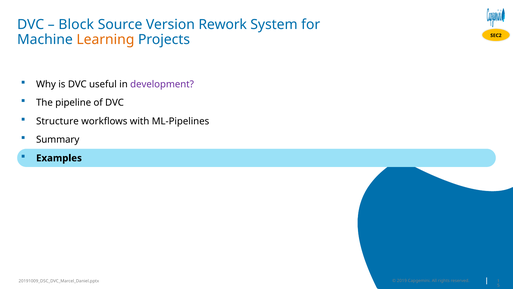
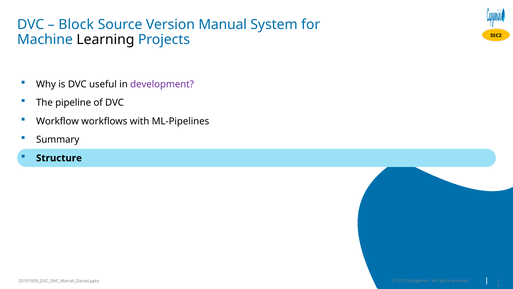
Rework: Rework -> Manual (223, 24)
Learning colour: orange -> black (105, 39)
Structure: Structure -> Workflow (57, 121)
Examples: Examples -> Structure (59, 158)
